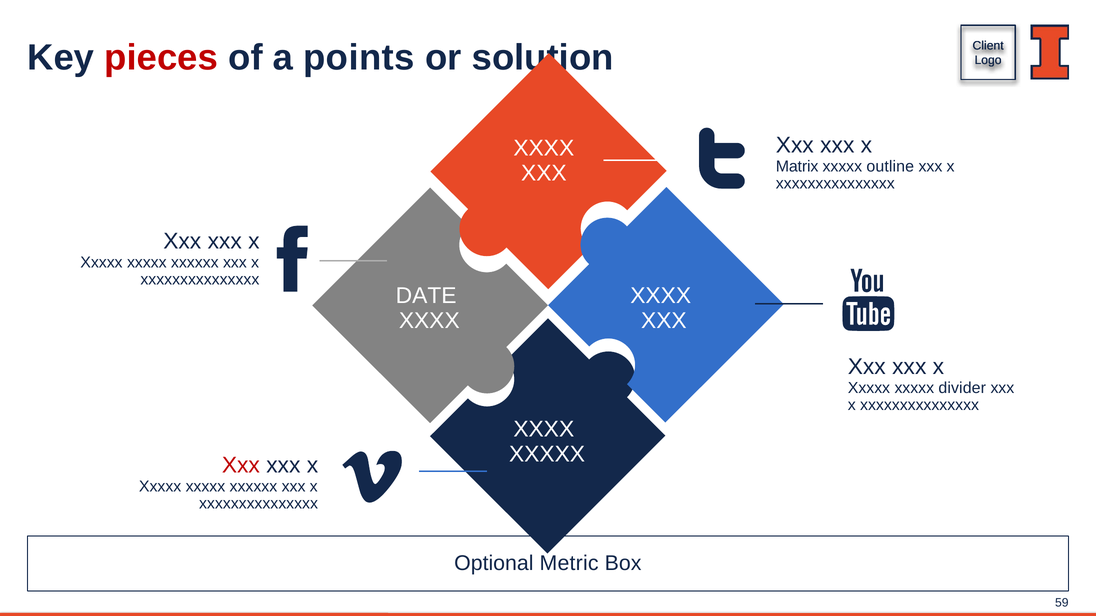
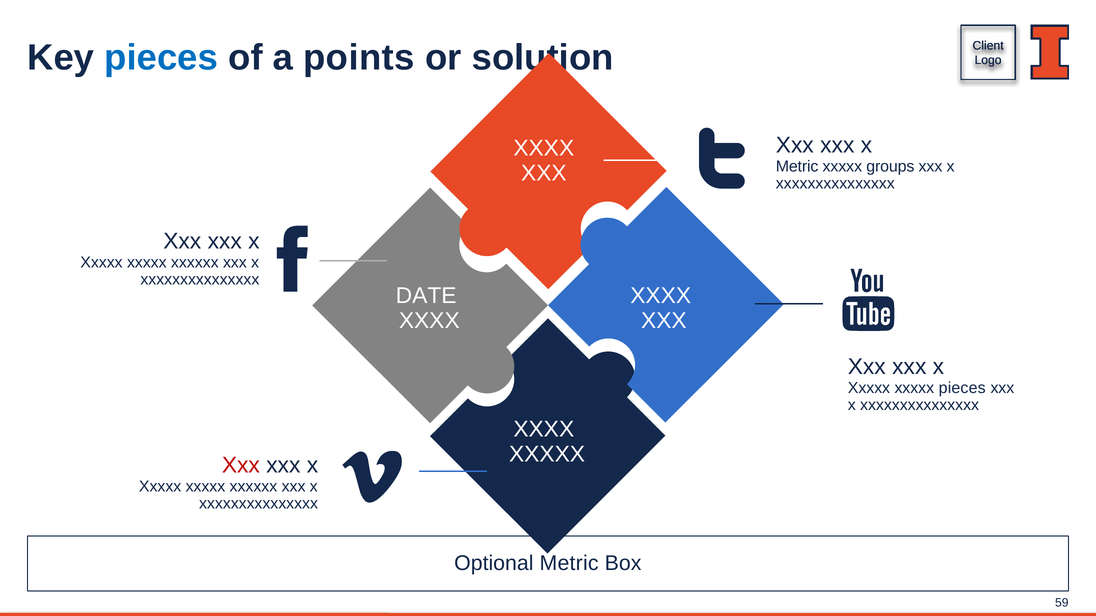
pieces colour: red -> blue (161, 58)
Matrix: Matrix -> Metric (797, 166)
outline: outline -> groups (890, 166)
xxxxx divider: divider -> pieces (962, 388)
